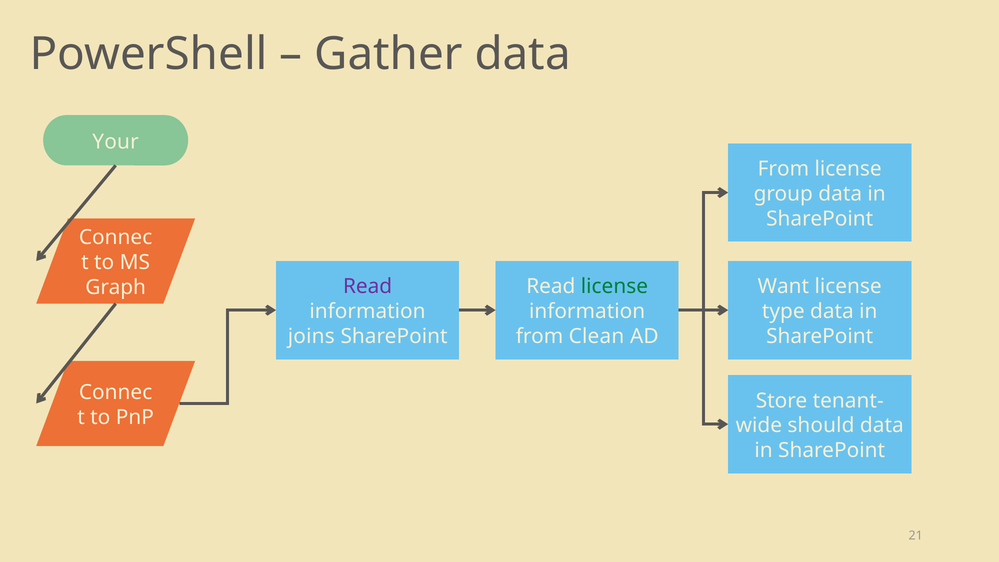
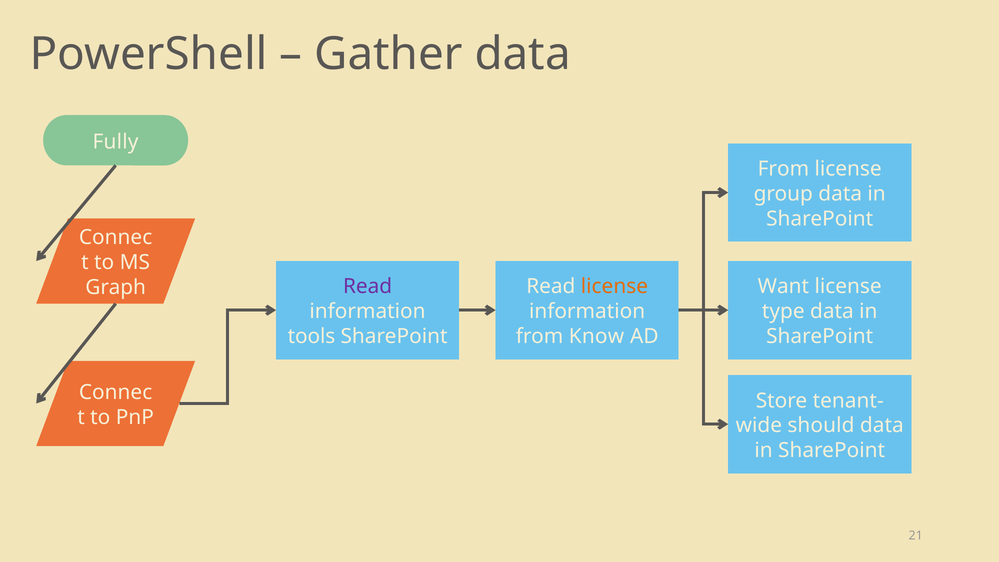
Your: Your -> Fully (116, 142)
license colour: green -> orange (614, 287)
joins: joins -> tools (311, 337)
Clean: Clean -> Know (596, 337)
